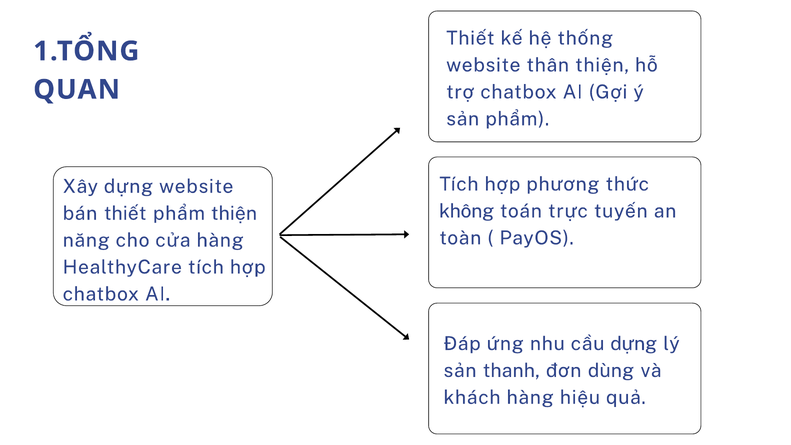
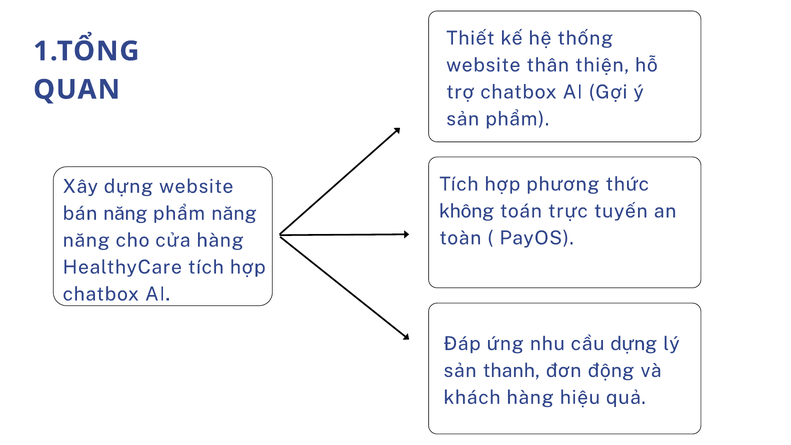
bán thiết: thiết -> năng (125, 213)
phẩm thiện: thiện -> năng (234, 213)
dùng: dùng -> động (611, 371)
